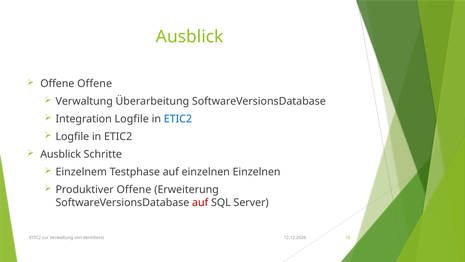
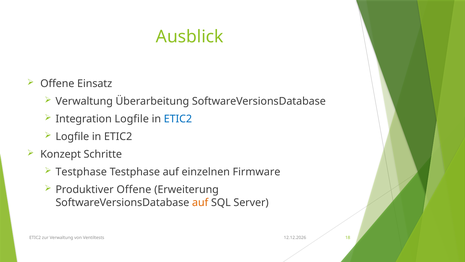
Offene Offene: Offene -> Einsatz (95, 84)
Ausblick: Ausblick -> Konzept (61, 154)
Einzelnem: Einzelnem -> Testphase (81, 172)
einzelnen Einzelnen: Einzelnen -> Firmware (257, 172)
auf colour: red -> orange (200, 202)
